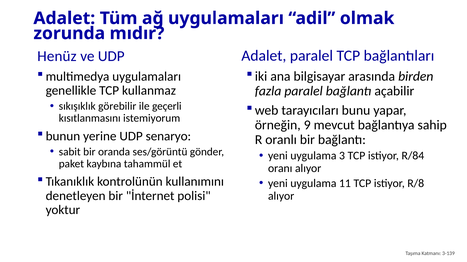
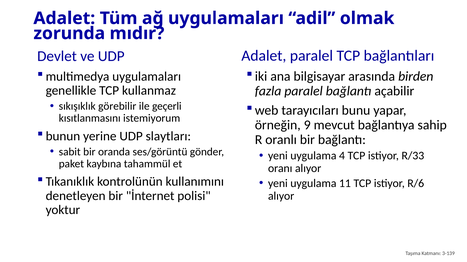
Henüz: Henüz -> Devlet (57, 56)
senaryo: senaryo -> slaytları (168, 136)
3: 3 -> 4 (342, 156)
R/84: R/84 -> R/33 (413, 156)
R/8: R/8 -> R/6 (416, 184)
